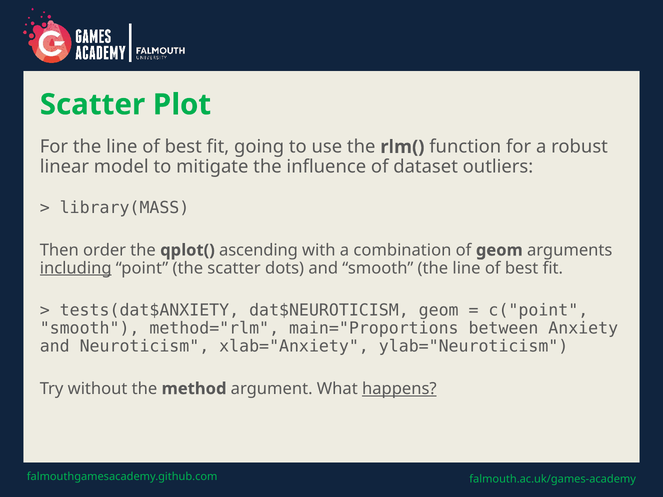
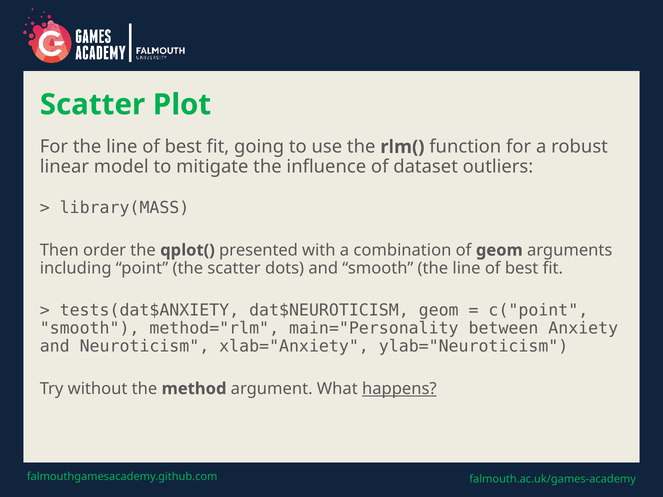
ascending: ascending -> presented (258, 250)
including underline: present -> none (76, 268)
main="Proportions: main="Proportions -> main="Personality (374, 329)
